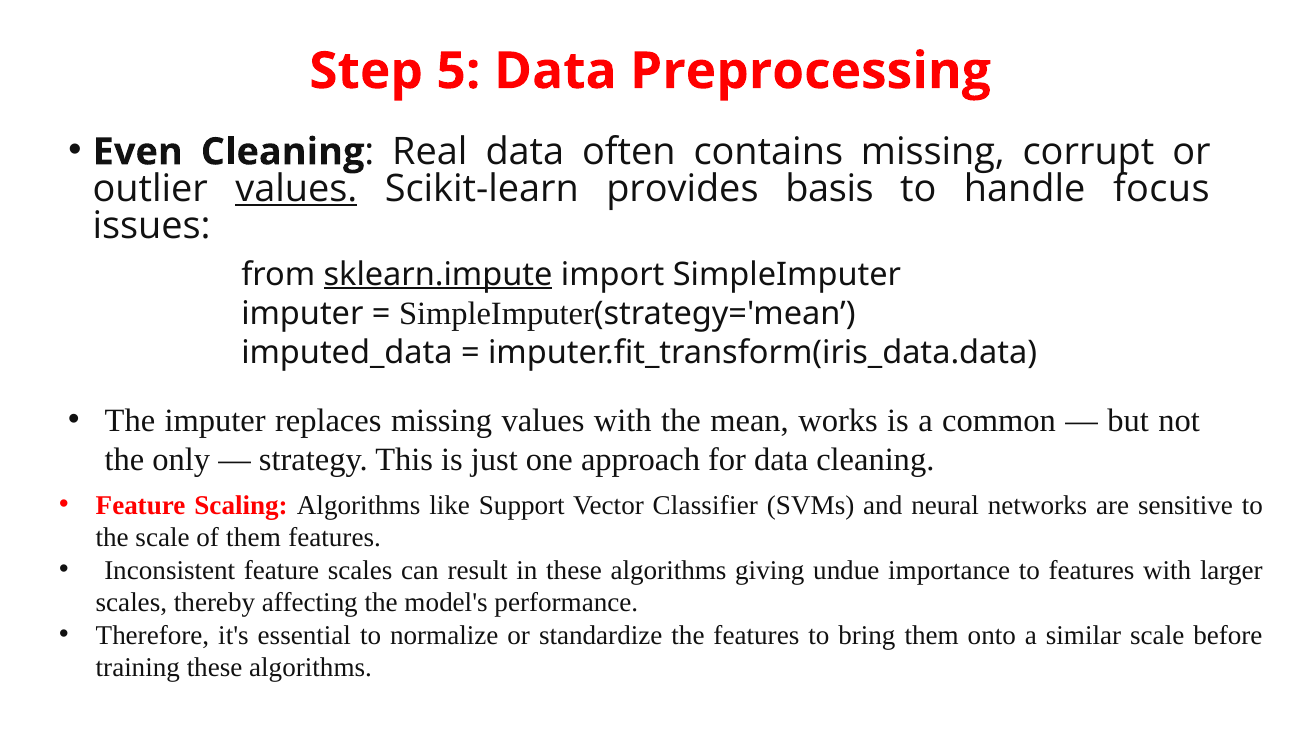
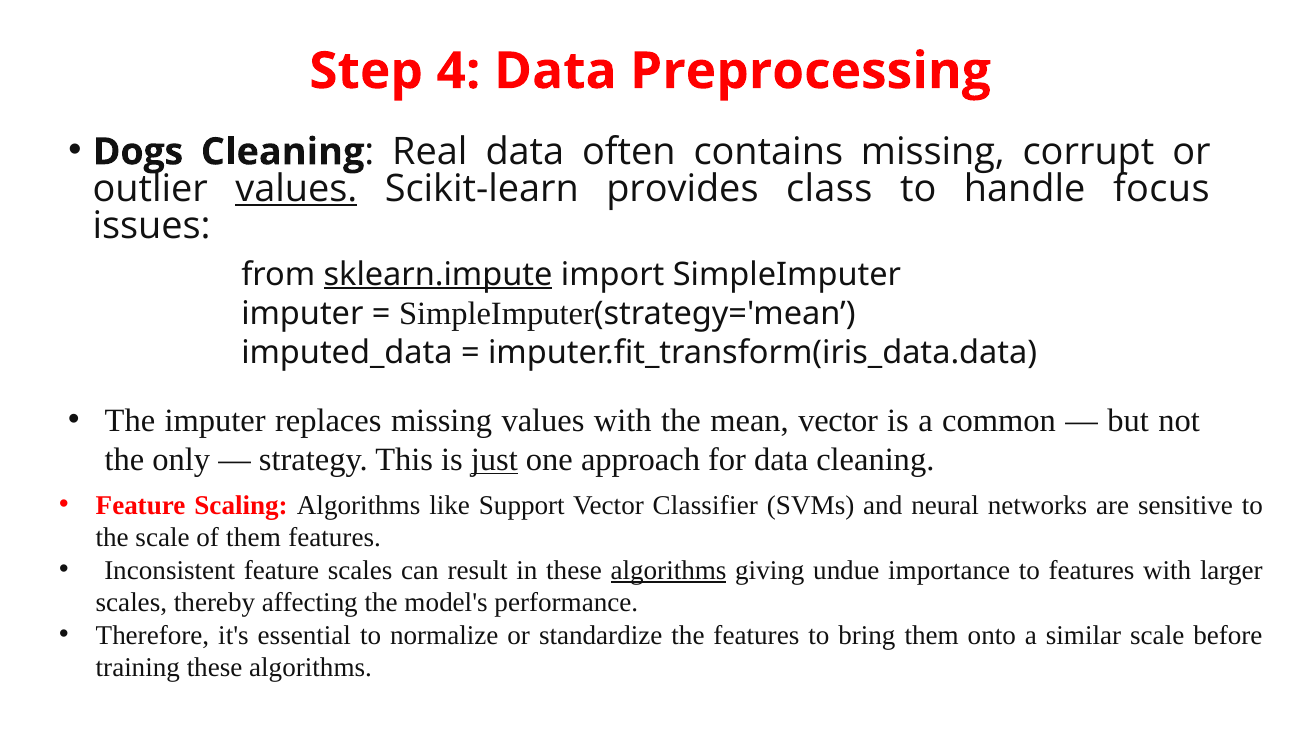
5: 5 -> 4 (458, 71)
Even: Even -> Dogs (138, 152)
basis: basis -> class (829, 189)
mean works: works -> vector (838, 421)
just underline: none -> present (494, 460)
algorithms underline: none -> present (669, 571)
